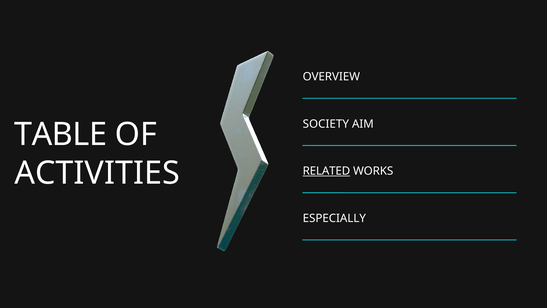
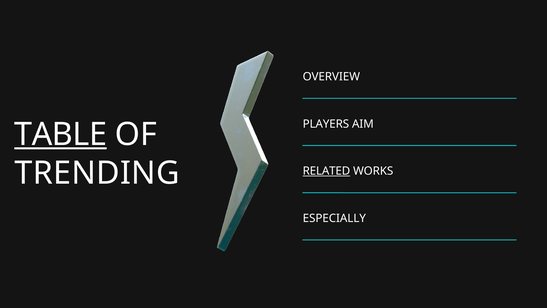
SOCIETY: SOCIETY -> PLAYERS (326, 124)
TABLE underline: none -> present (61, 134)
ACTIVITIES: ACTIVITIES -> TRENDING (97, 173)
